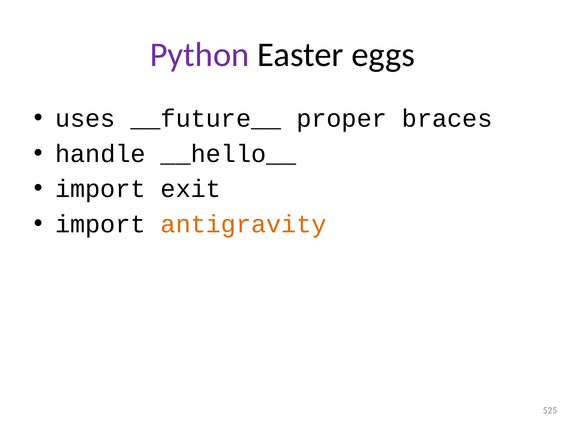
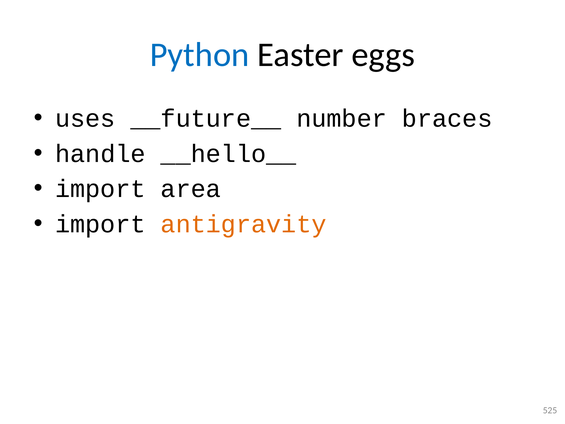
Python colour: purple -> blue (200, 55)
proper: proper -> number (342, 119)
exit: exit -> area (191, 189)
